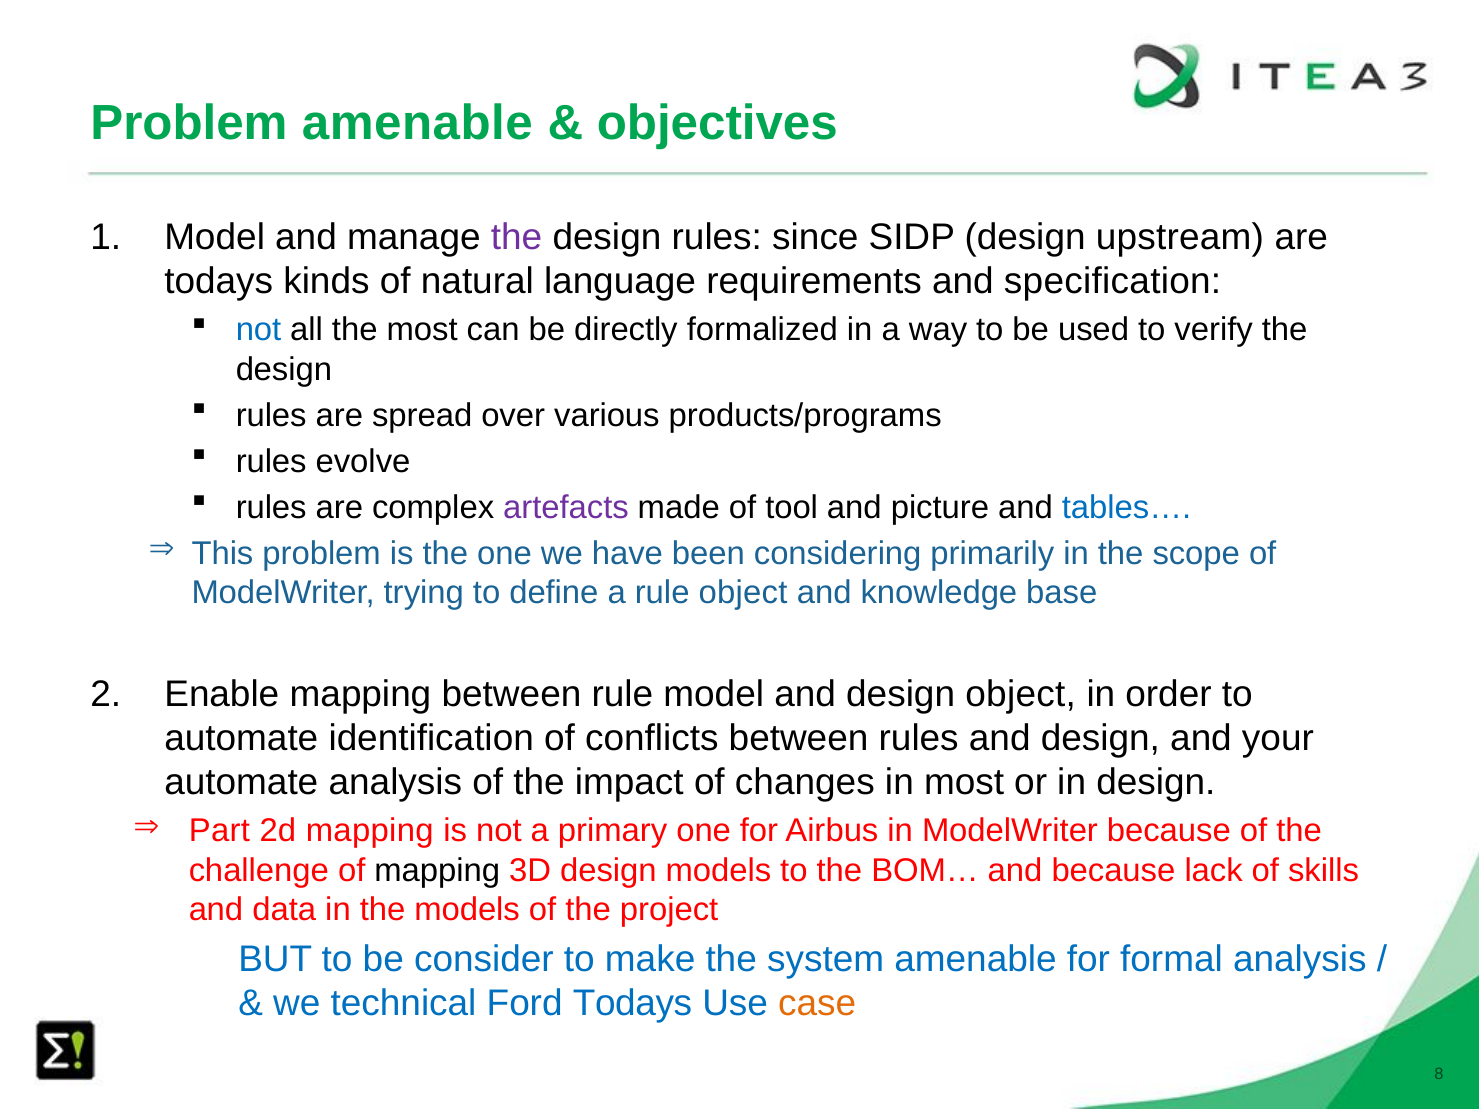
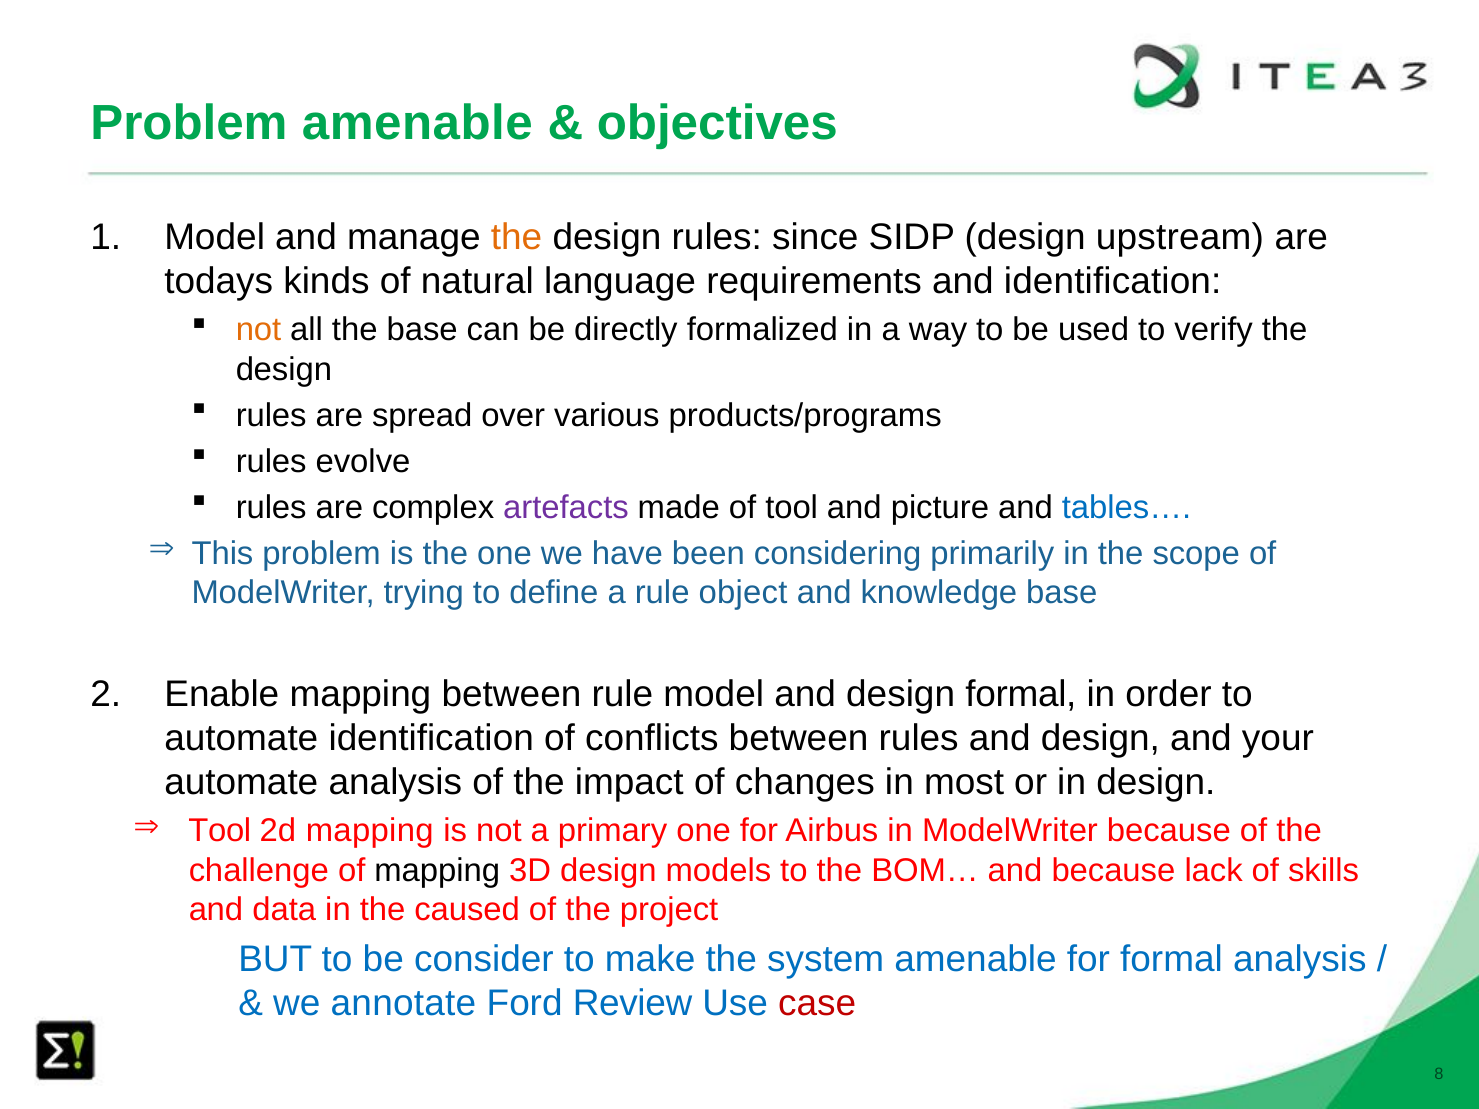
the colour: purple -> orange (517, 237)
and specification: specification -> identification (1113, 282)
not colour: blue -> orange (258, 330)
the most: most -> base (422, 330)
design object: object -> formal (1021, 694)
Part: Part -> Tool (220, 831)
the models: models -> caused (467, 910)
technical: technical -> annotate (403, 1004)
Ford Todays: Todays -> Review (633, 1004)
case colour: orange -> red (817, 1004)
